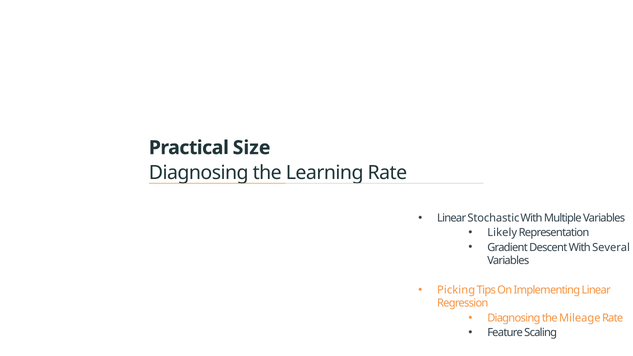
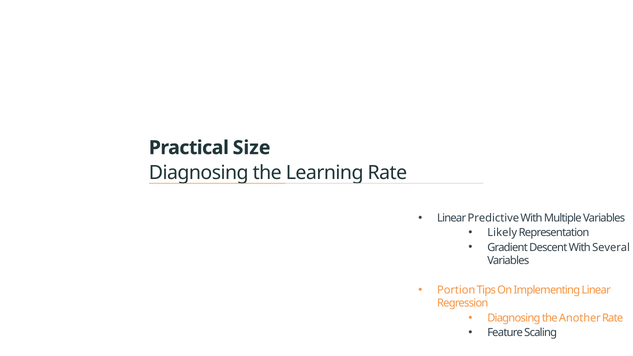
Stochastic: Stochastic -> Predictive (493, 218)
Picking: Picking -> Portion (456, 290)
Mileage: Mileage -> Another (580, 318)
